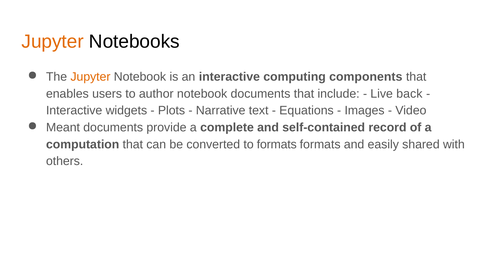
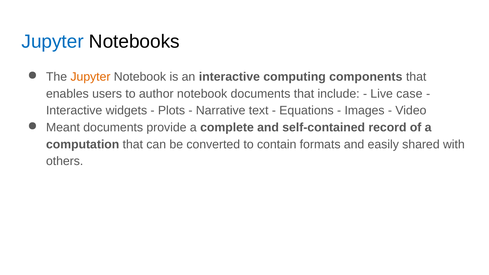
Jupyter colour: orange -> blue (53, 41)
back: back -> case (409, 94)
to formats: formats -> contain (277, 144)
